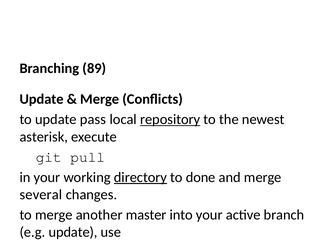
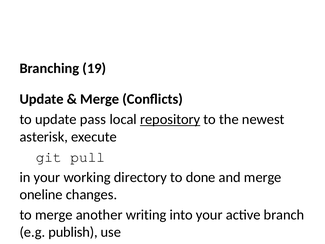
89: 89 -> 19 (94, 68)
directory underline: present -> none (140, 177)
several: several -> oneline (41, 194)
master: master -> writing (146, 215)
e.g update: update -> publish (73, 232)
